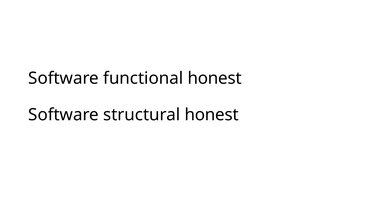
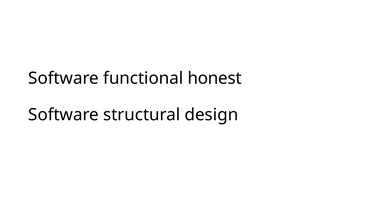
structural honest: honest -> design (211, 115)
